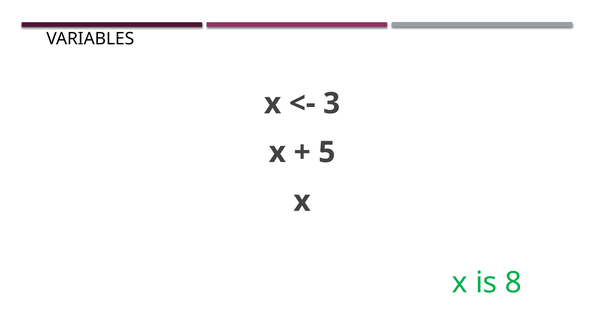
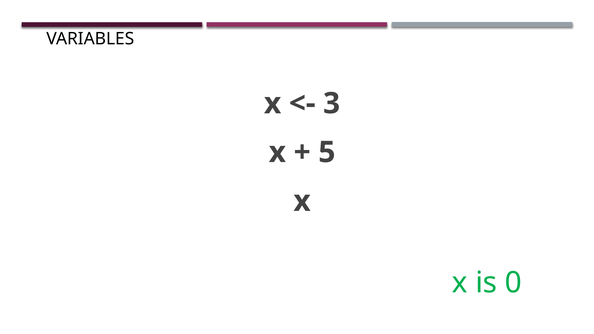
8: 8 -> 0 (513, 283)
